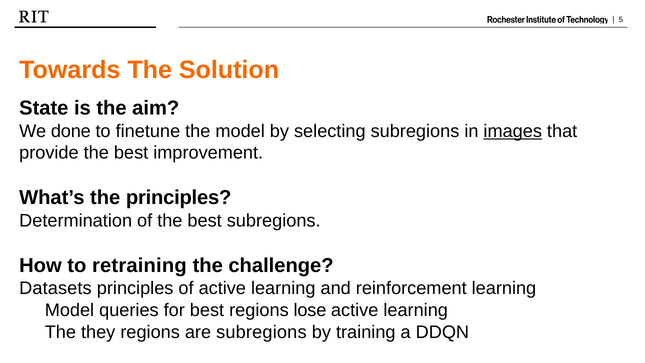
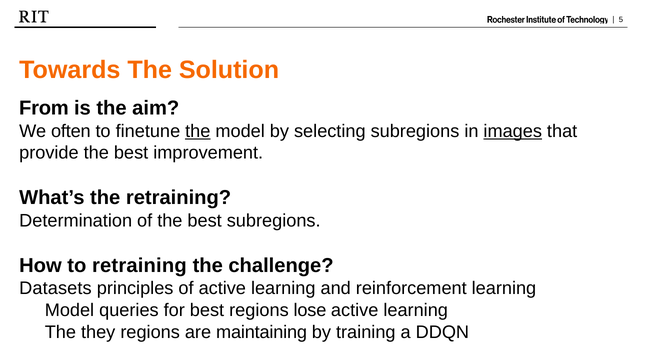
State: State -> From (44, 108)
done: done -> often (71, 131)
the underline: none -> present (198, 131)
the principles: principles -> retraining (179, 198)
are subregions: subregions -> maintaining (262, 332)
